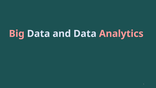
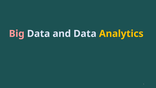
Analytics colour: pink -> yellow (121, 34)
